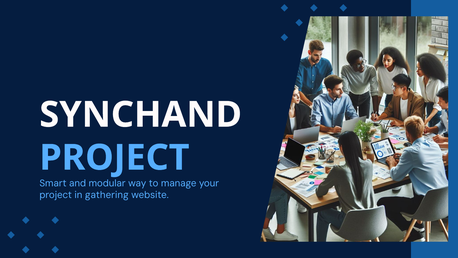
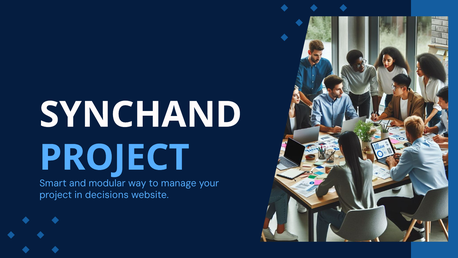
gathering: gathering -> decisions (107, 195)
